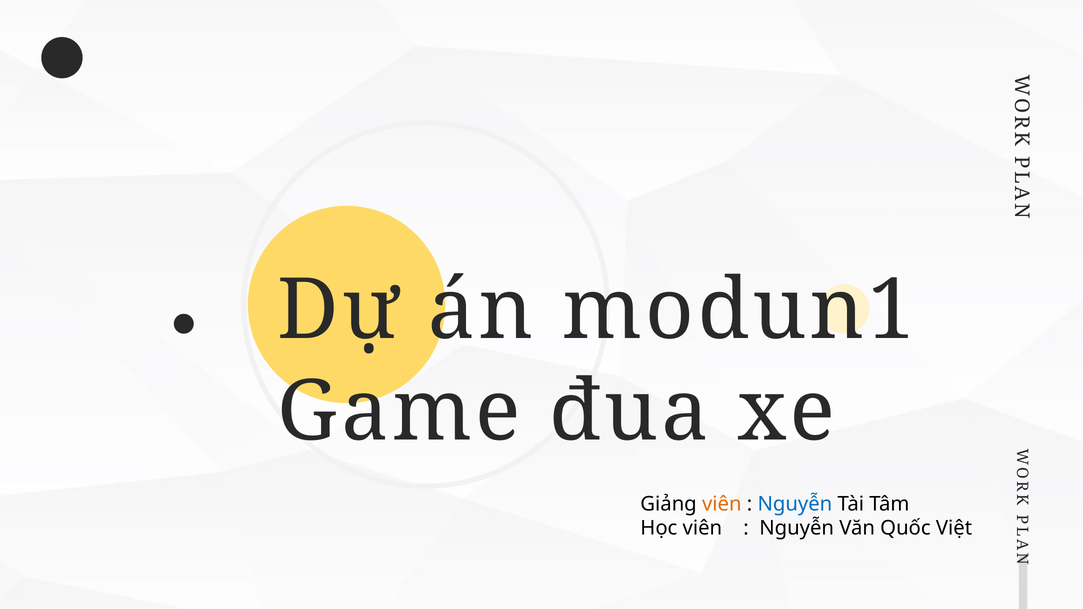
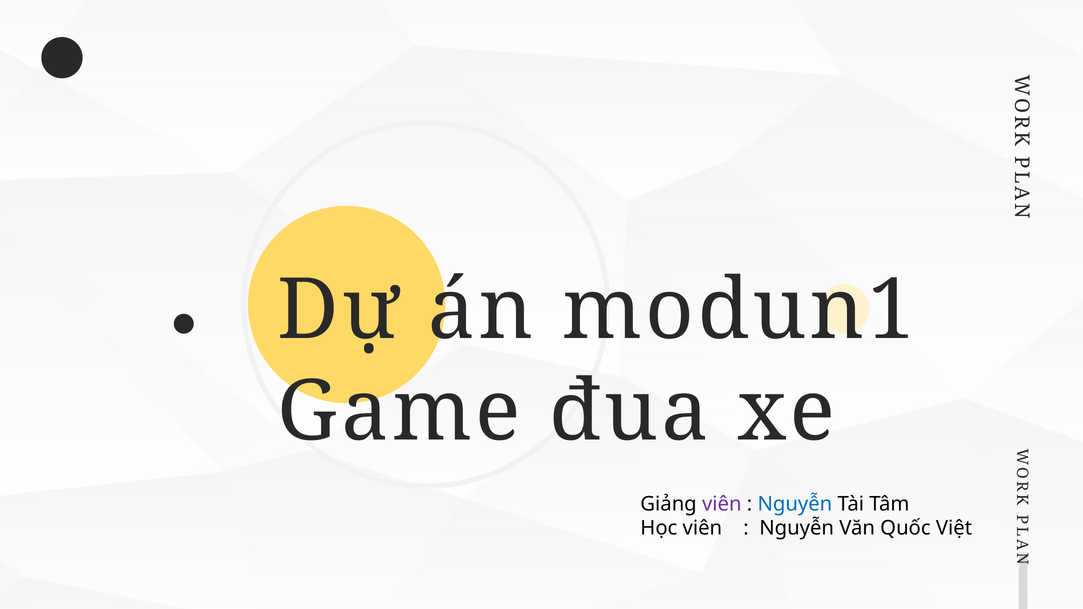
viên colour: orange -> purple (722, 504)
